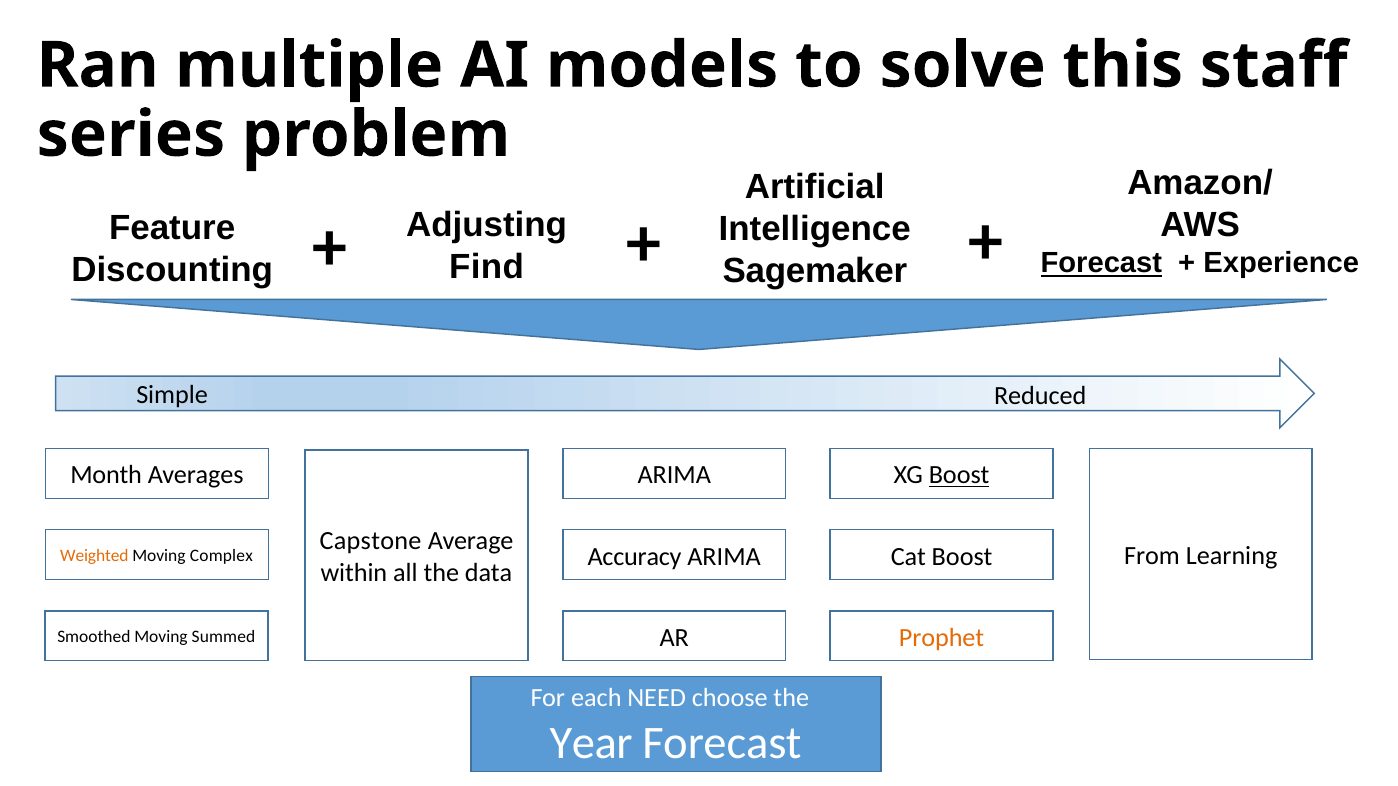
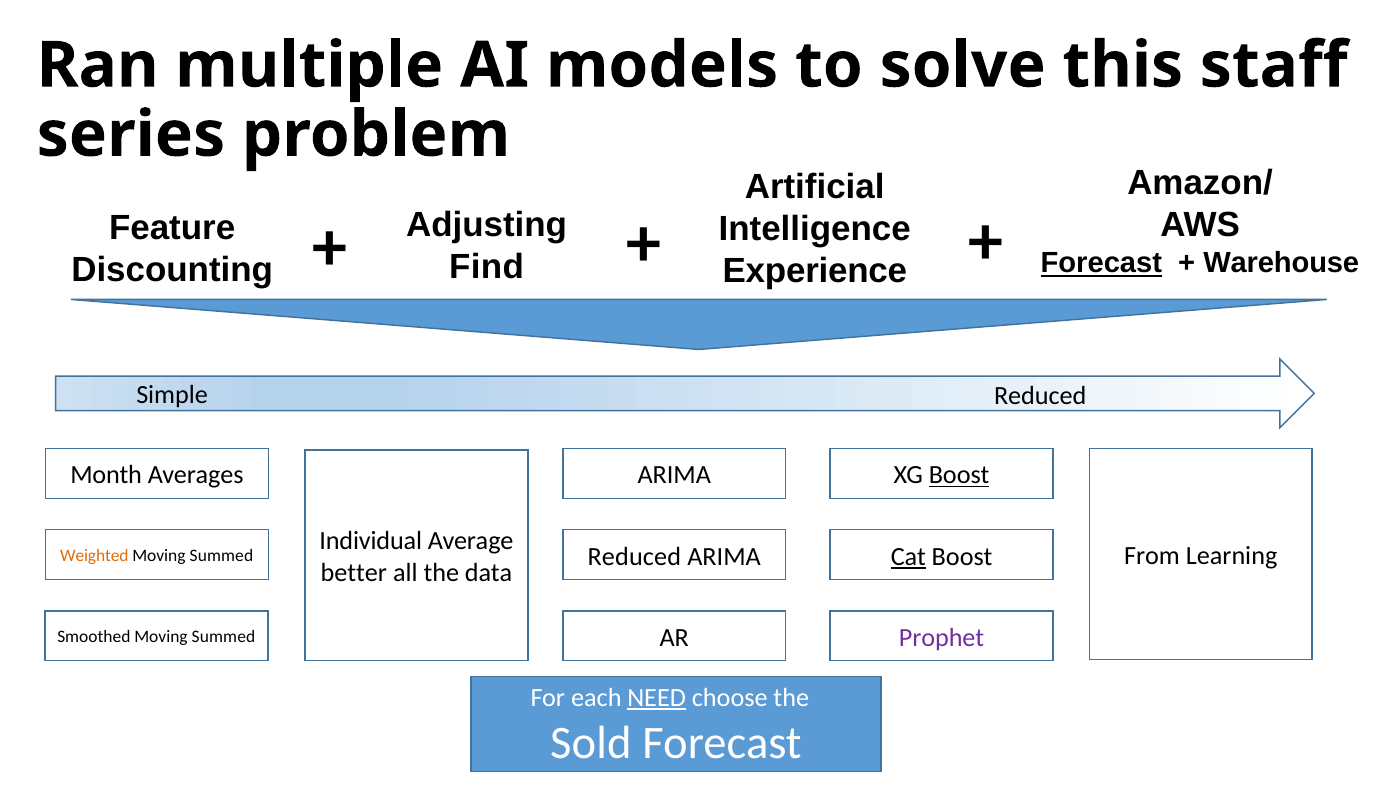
Experience: Experience -> Warehouse (1281, 263)
Sagemaker: Sagemaker -> Experience (815, 271)
Capstone: Capstone -> Individual (371, 542)
Accuracy: Accuracy -> Reduced (634, 557)
Cat underline: none -> present (908, 557)
Complex: Complex -> Summed (221, 556)
within: within -> better (354, 573)
Prophet colour: orange -> purple (942, 638)
NEED underline: none -> present (657, 698)
Year: Year -> Sold (591, 743)
